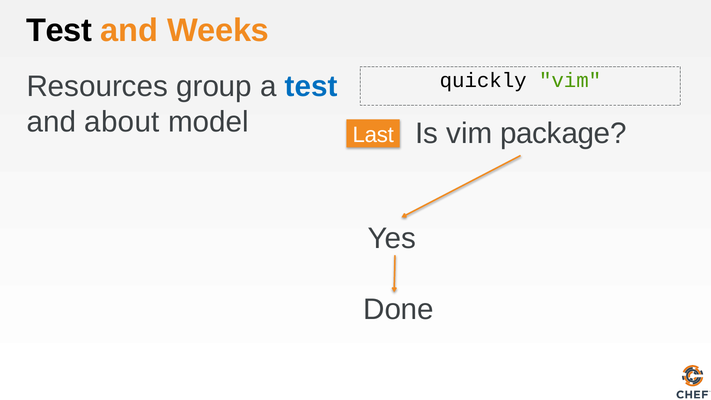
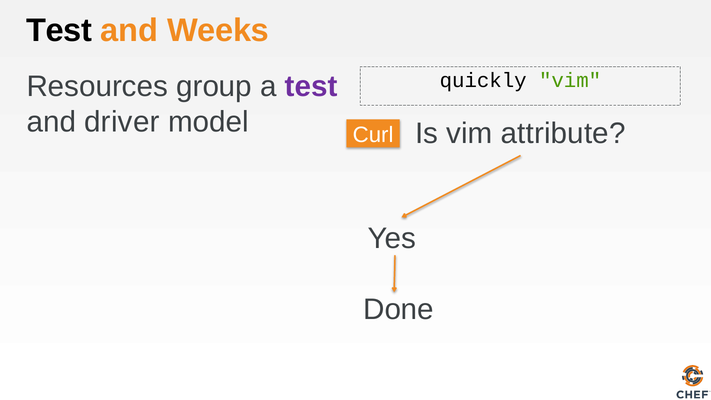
test colour: blue -> purple (311, 87)
about: about -> driver (122, 122)
package: package -> attribute (563, 133)
Last: Last -> Curl (373, 135)
